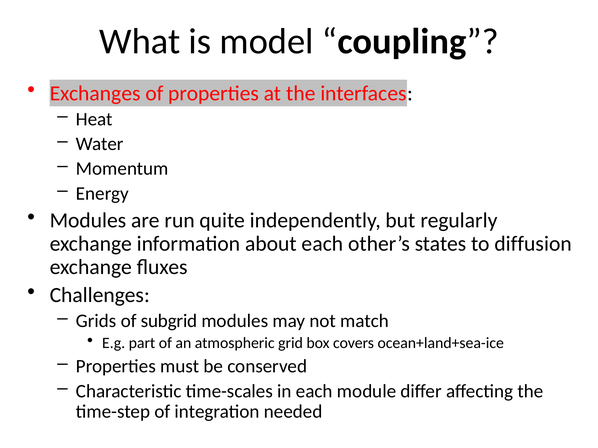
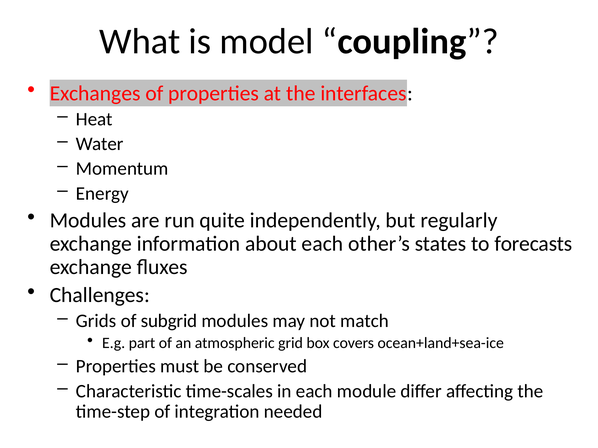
diffusion: diffusion -> forecasts (533, 244)
